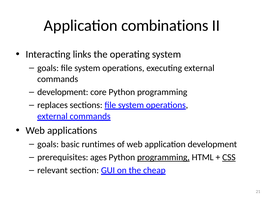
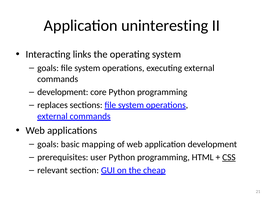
combinations: combinations -> uninteresting (165, 26)
runtimes: runtimes -> mapping (98, 144)
ages: ages -> user (98, 157)
programming underline: present -> none (163, 157)
